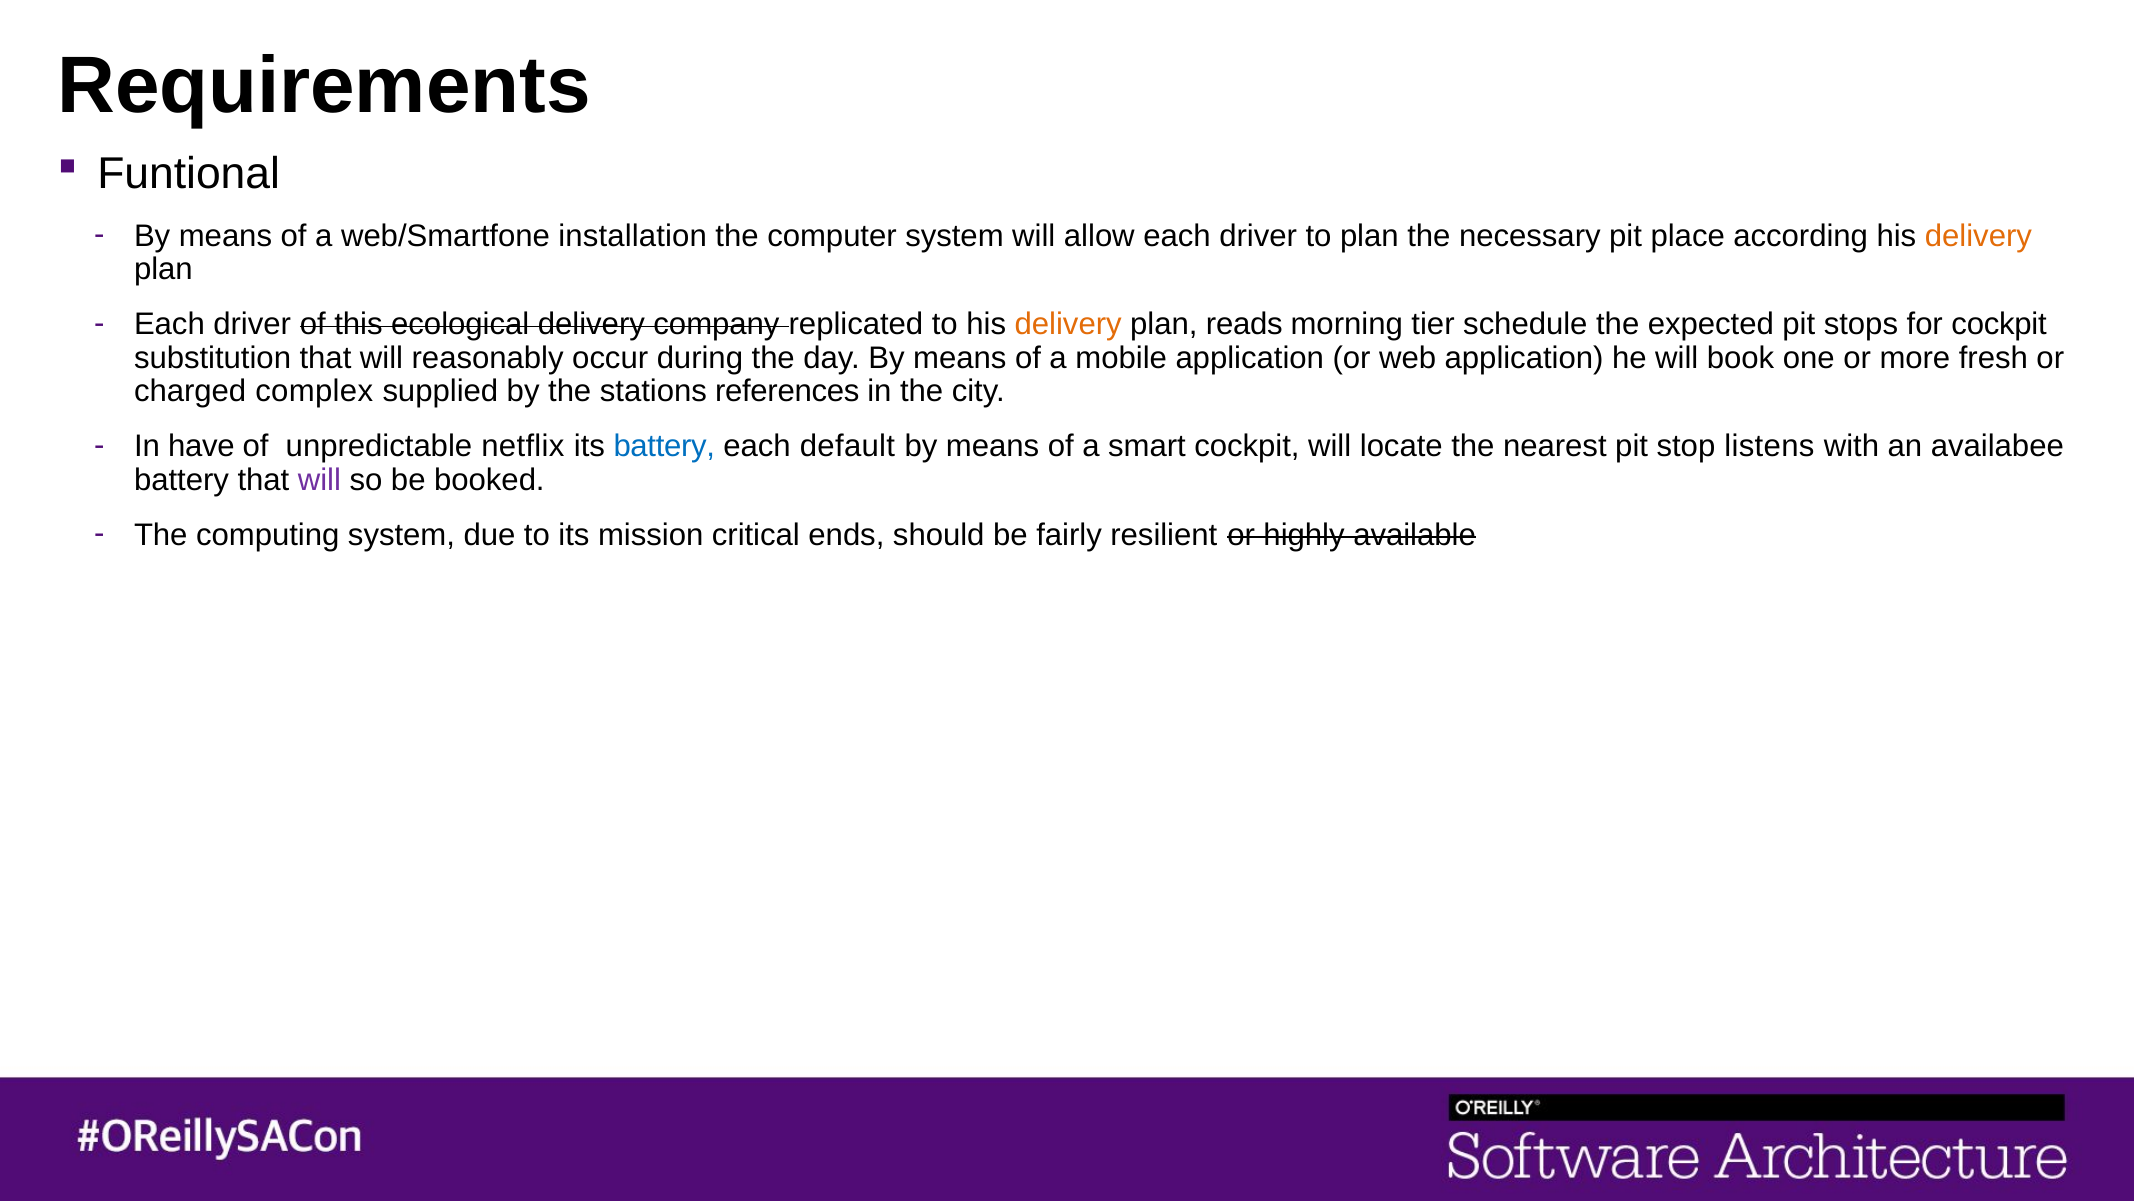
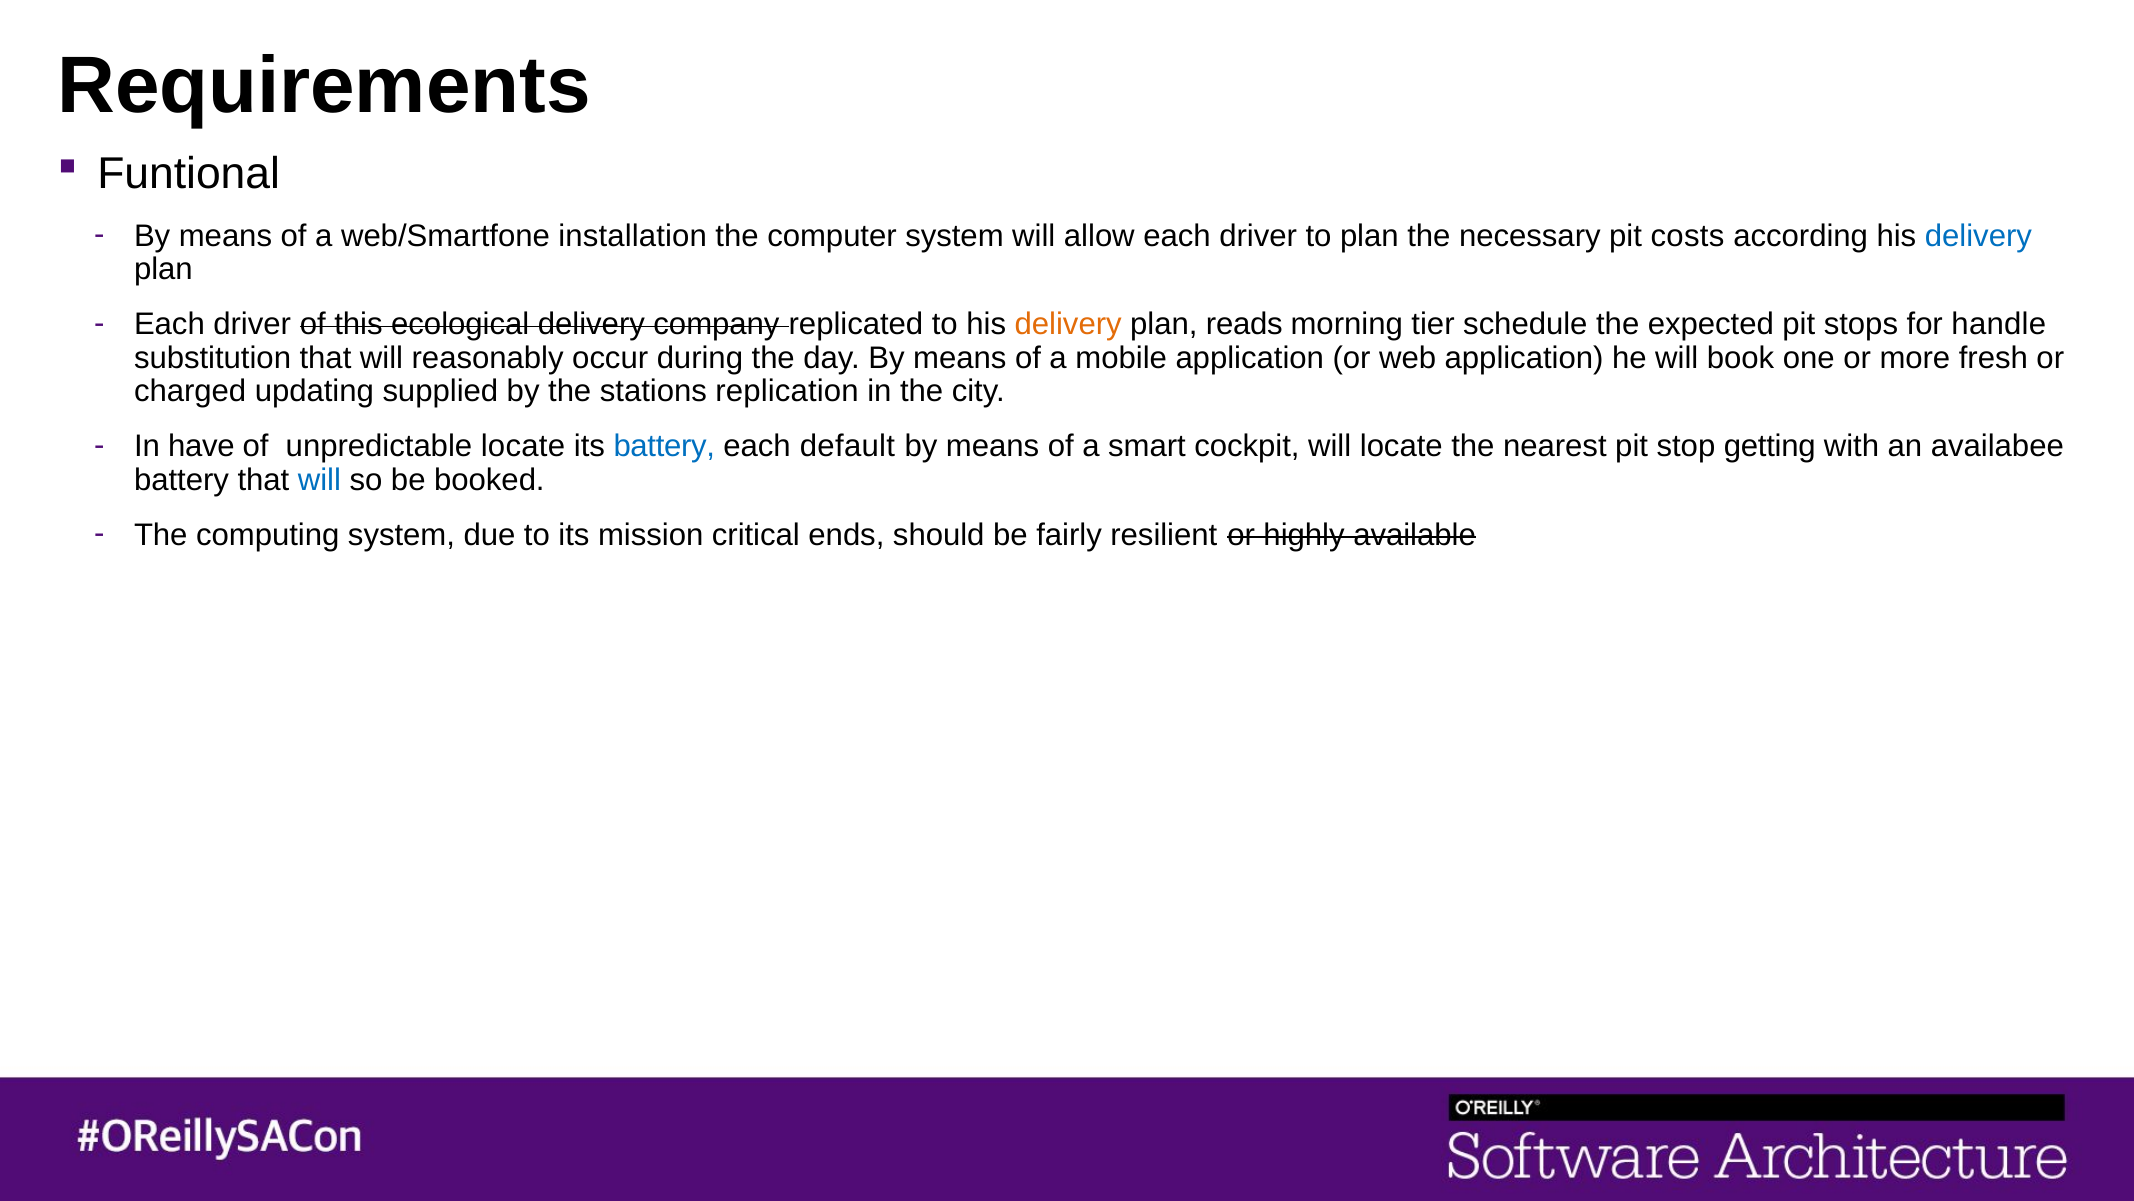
place: place -> costs (1688, 236)
delivery colour: orange -> blue (1978, 236)
for cockpit: cockpit -> handle (1999, 324)
complex: complex -> updating (314, 391)
references: references -> replication (787, 391)
unpredictable netflix: netflix -> locate (523, 446)
listens: listens -> getting (1770, 446)
will colour: purple -> blue (319, 480)
